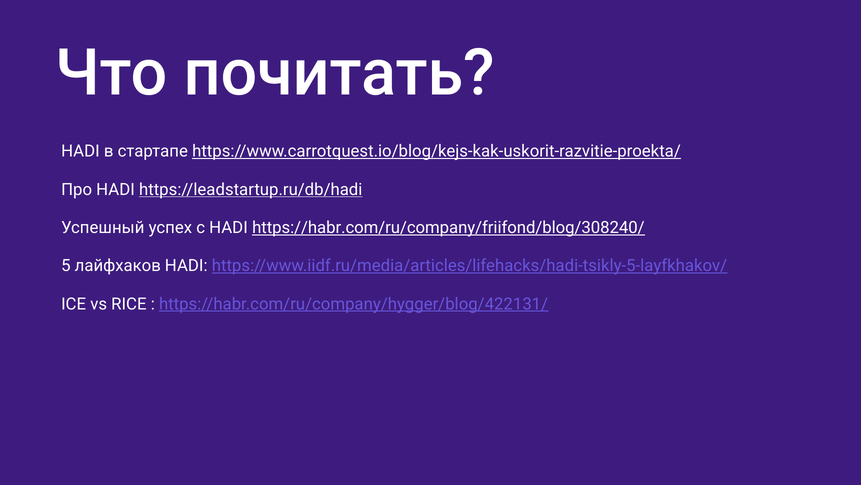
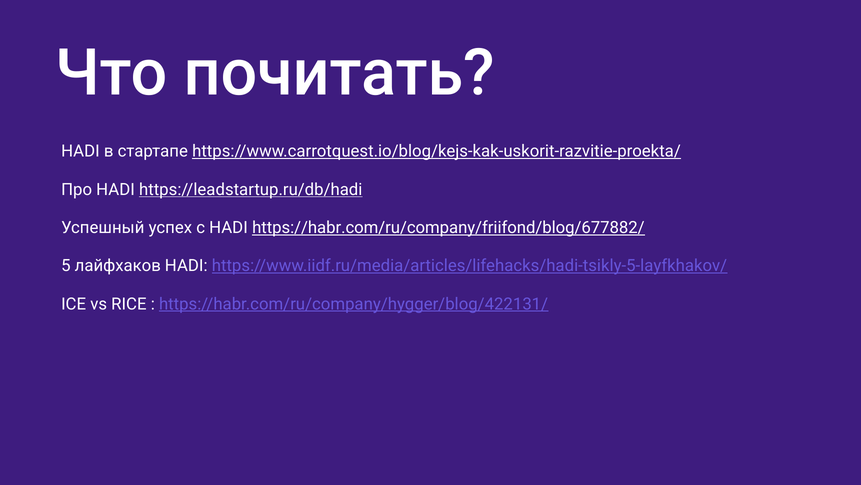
https://habr.com/ru/company/friifond/blog/308240/: https://habr.com/ru/company/friifond/blog/308240/ -> https://habr.com/ru/company/friifond/blog/677882/ (448, 227)
